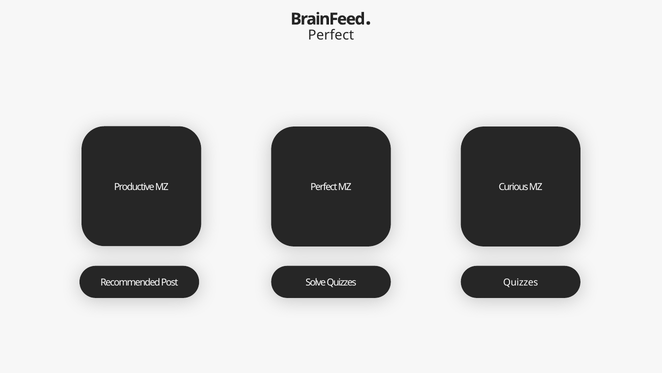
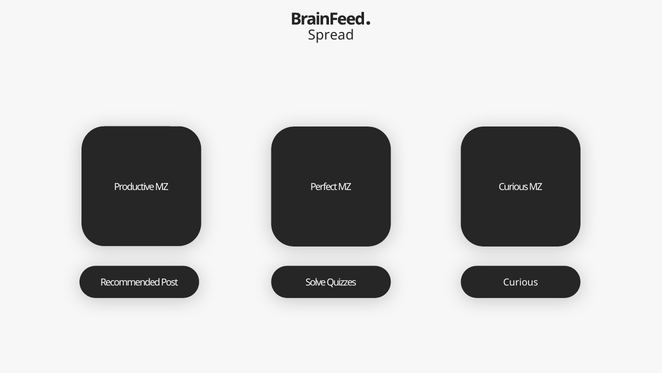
Perfect: Perfect -> Spread (331, 35)
Quizzes Quizzes: Quizzes -> Curious (521, 282)
